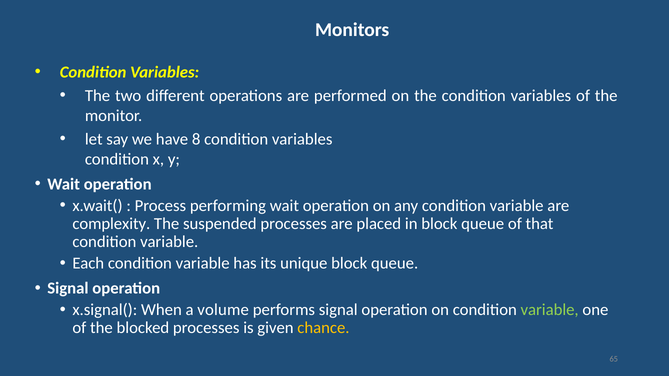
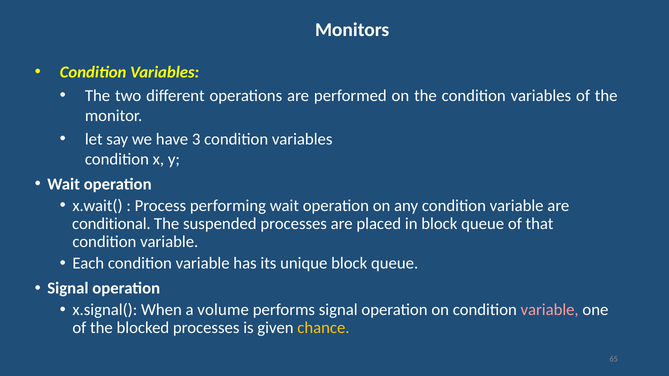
8: 8 -> 3 (196, 139)
complexity: complexity -> conditional (111, 224)
variable colour: light green -> pink (550, 310)
